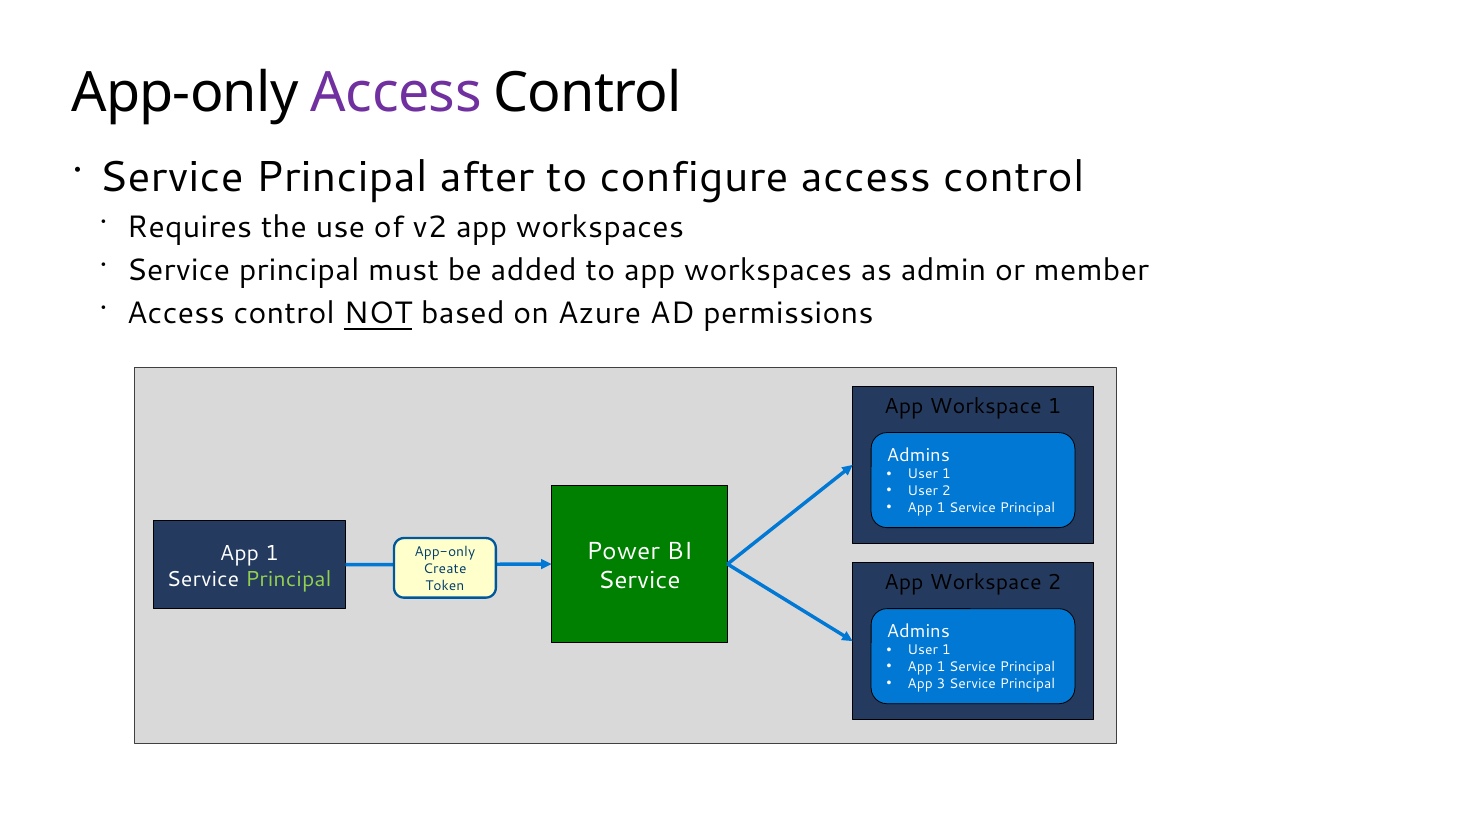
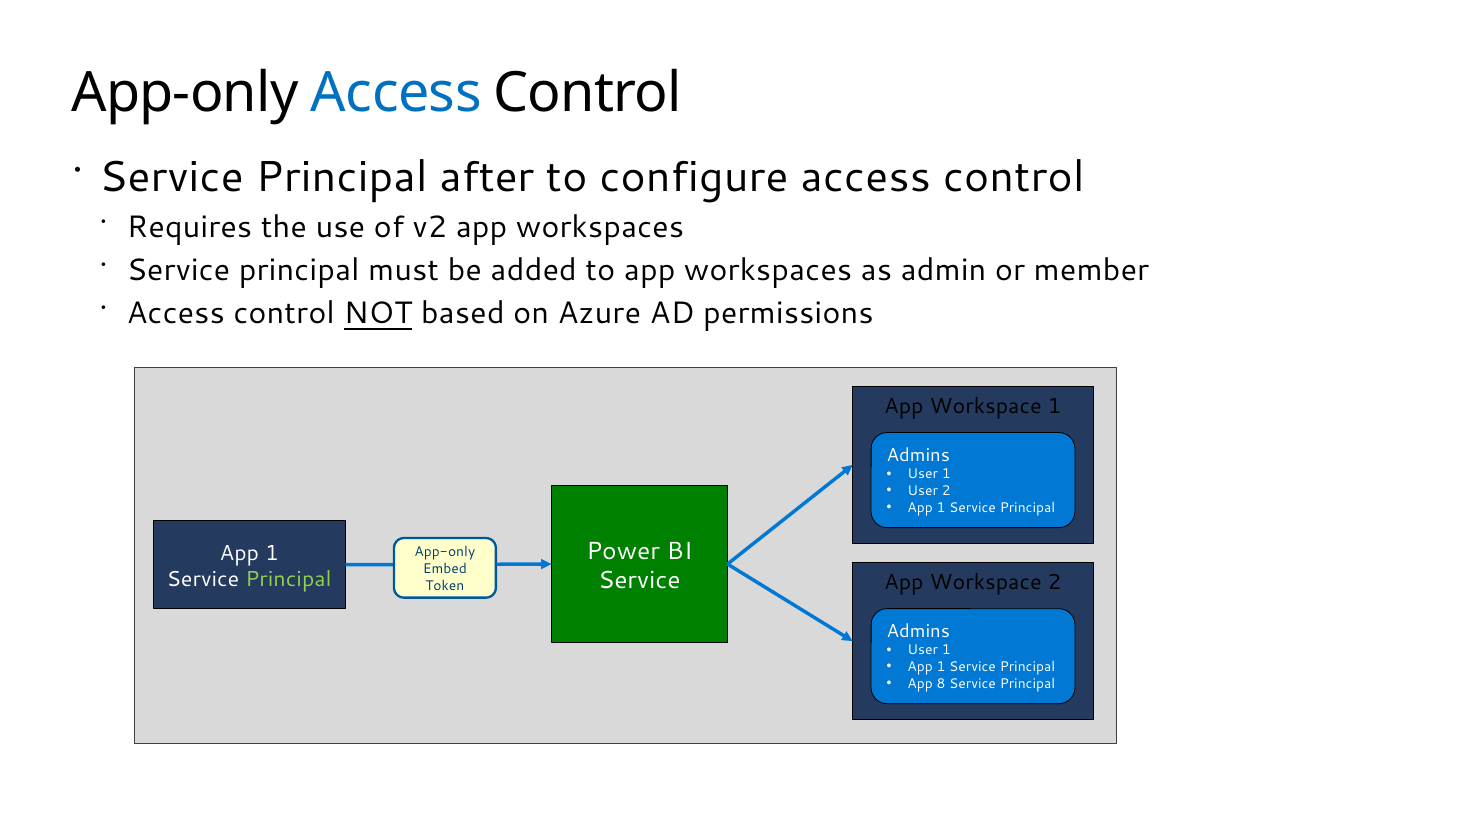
Access colour: purple -> blue (396, 93)
Create: Create -> Embed (445, 569)
3: 3 -> 8 (941, 683)
